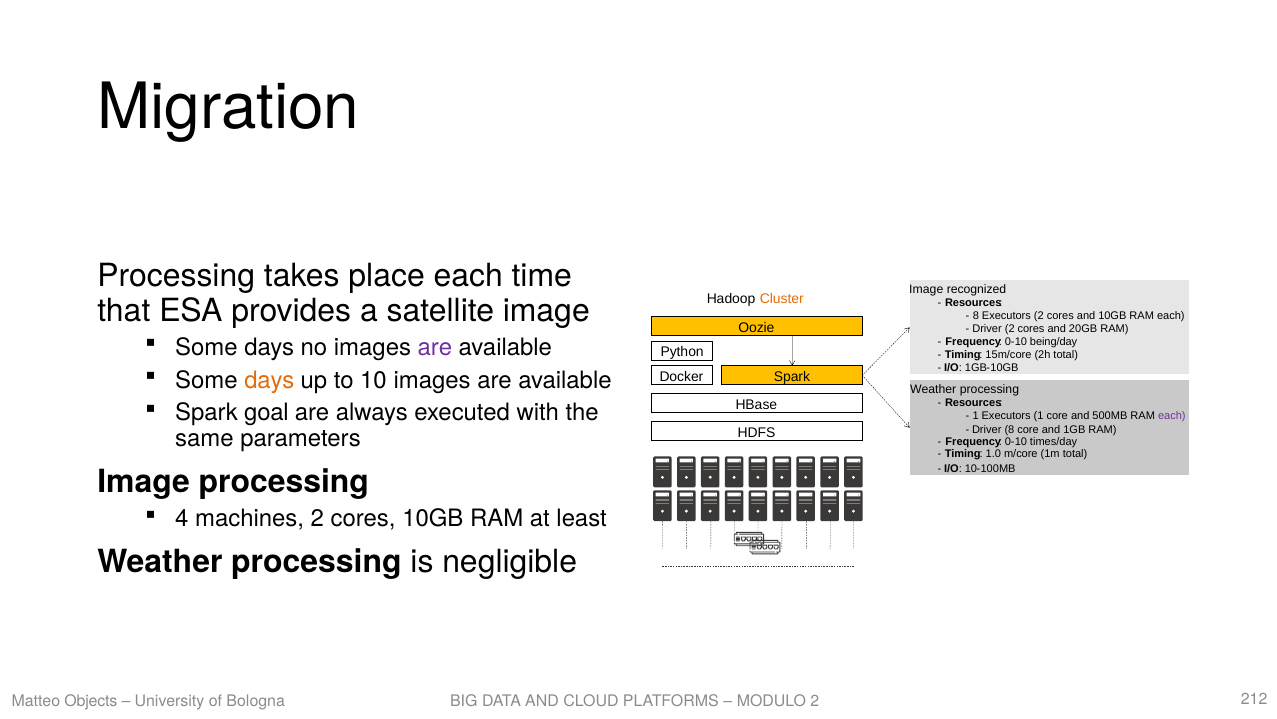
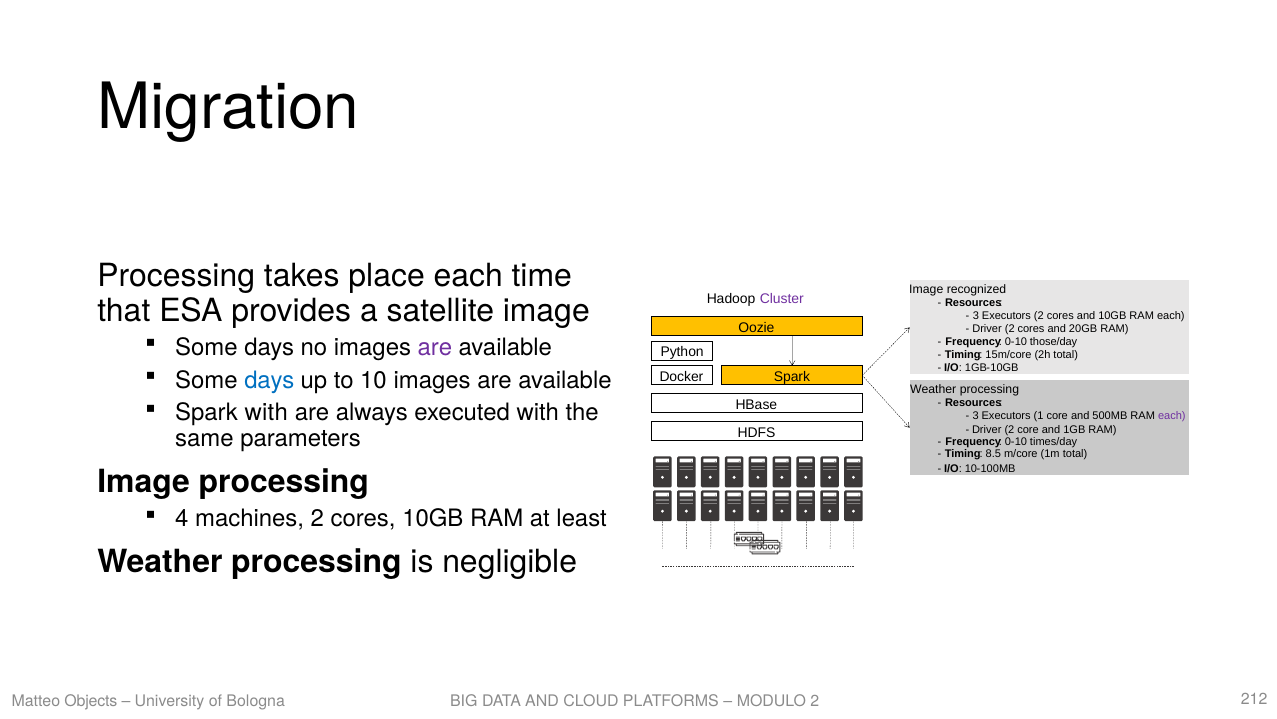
Cluster colour: orange -> purple (782, 298)
8: 8 -> 3 (976, 315)
being/day: being/day -> those/day (1054, 342)
days colour: orange -> blue (269, 380)
Spark goal: goal -> with (266, 412)
1: 1 -> 3 (976, 416)
8: 8 -> 2 (1009, 429)
1.0: 1.0 -> 8.5 (993, 454)
